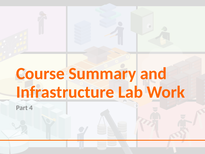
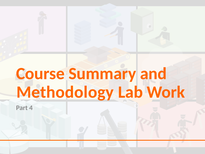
Infrastructure: Infrastructure -> Methodology (65, 92)
